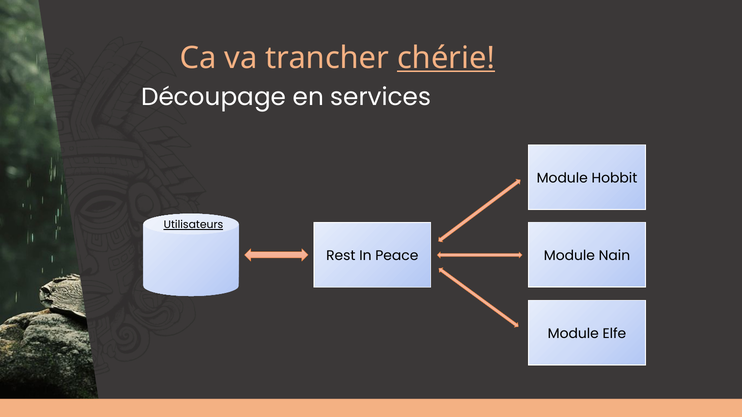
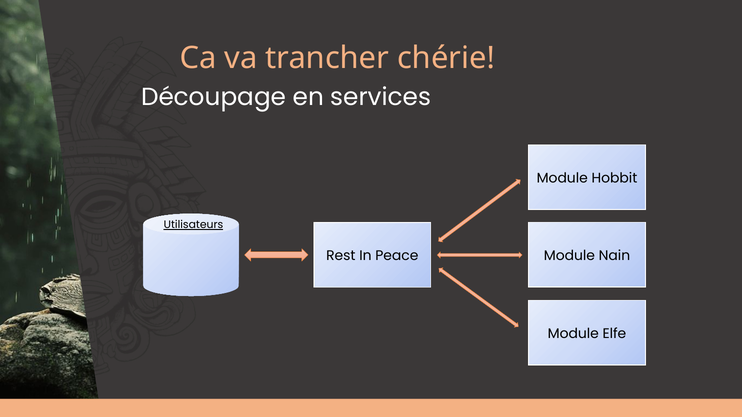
chérie underline: present -> none (446, 58)
